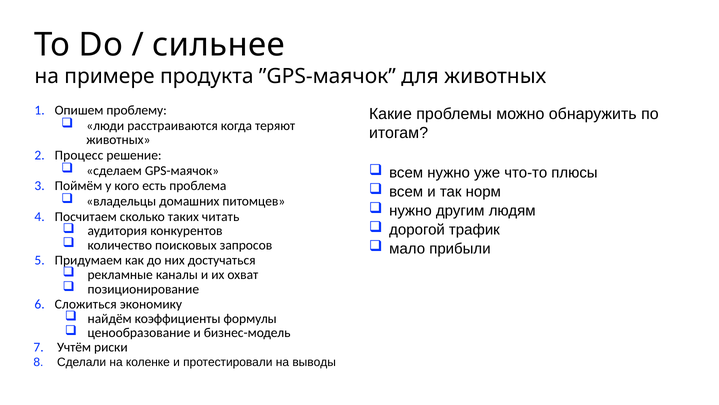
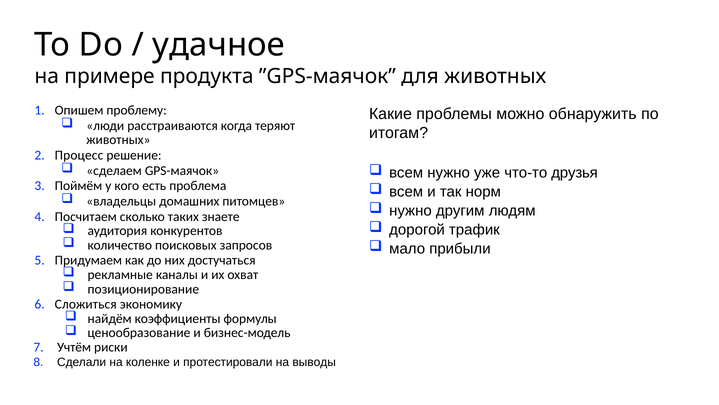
сильнее: сильнее -> удачное (219, 45)
плюсы: плюсы -> друзья (575, 173)
читать: читать -> знаете (221, 216)
